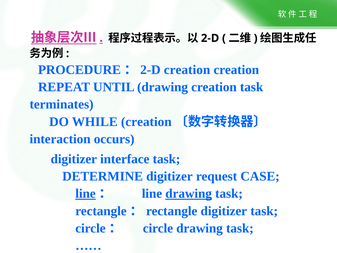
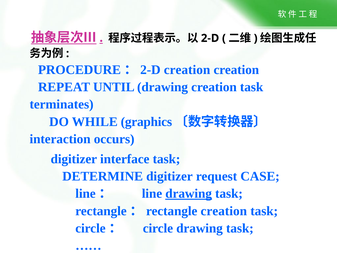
WHILE creation: creation -> graphics (146, 122)
line underline: present -> none (86, 193)
digitizer: digitizer -> creation (224, 211)
